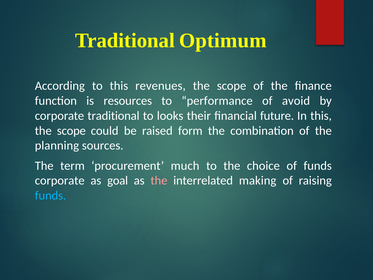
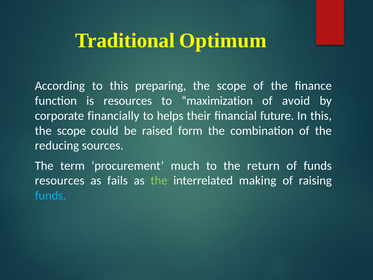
revenues: revenues -> preparing (161, 86)
performance: performance -> maximization (217, 101)
corporate traditional: traditional -> financially (113, 116)
looks: looks -> helps (170, 116)
planning: planning -> reducing (57, 145)
choice: choice -> return (263, 166)
corporate: corporate -> resources (60, 180)
goal: goal -> fails (118, 180)
the colour: pink -> light green (159, 180)
